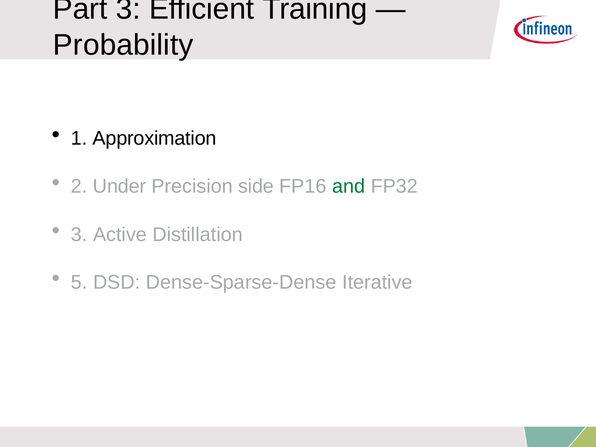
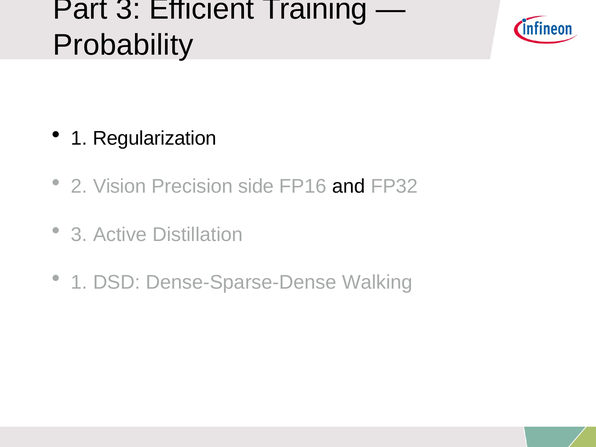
Approximation: Approximation -> Regularization (155, 138)
Under: Under -> Vision (120, 186)
and colour: green -> black (349, 186)
5: 5 -> 1 (79, 282)
Iterative: Iterative -> Walking (377, 282)
